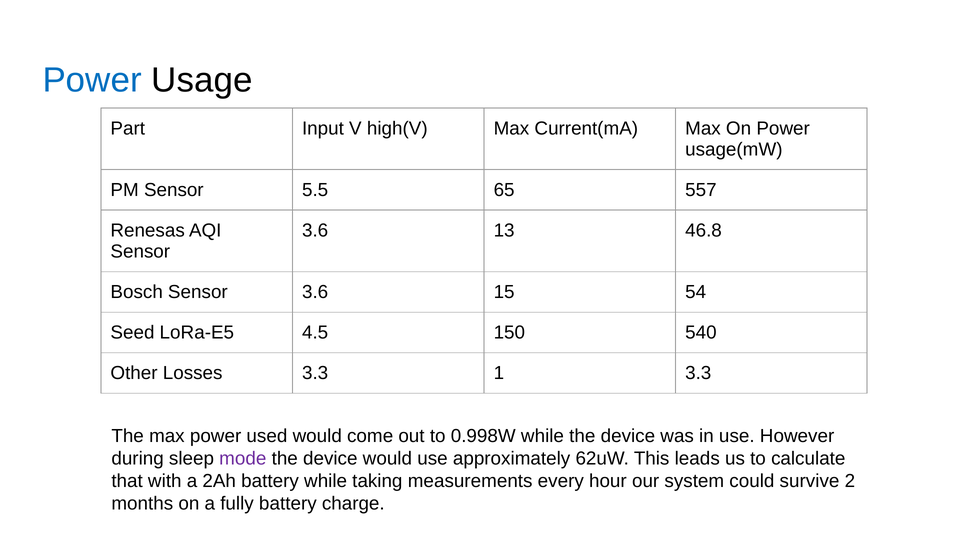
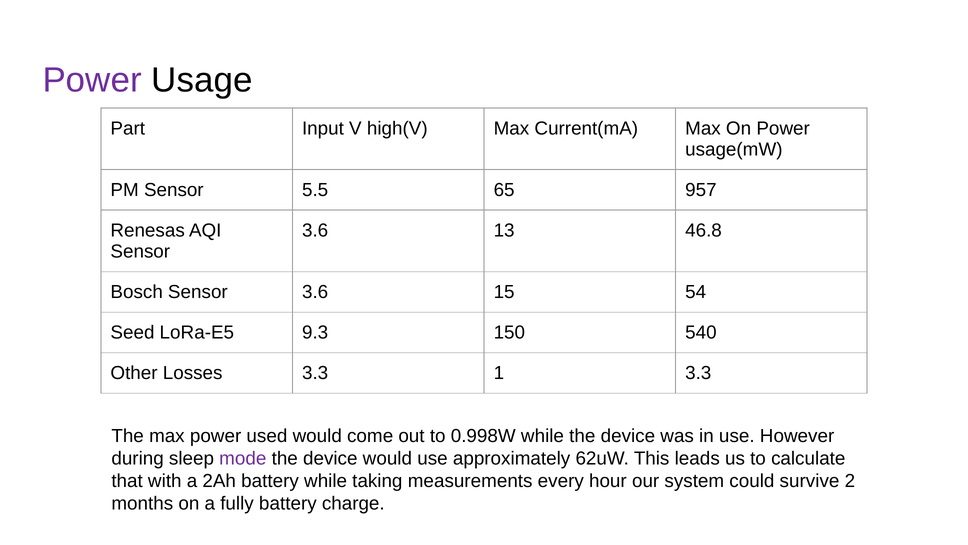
Power colour: blue -> purple (92, 80)
557: 557 -> 957 (701, 190)
4.5: 4.5 -> 9.3 (315, 332)
